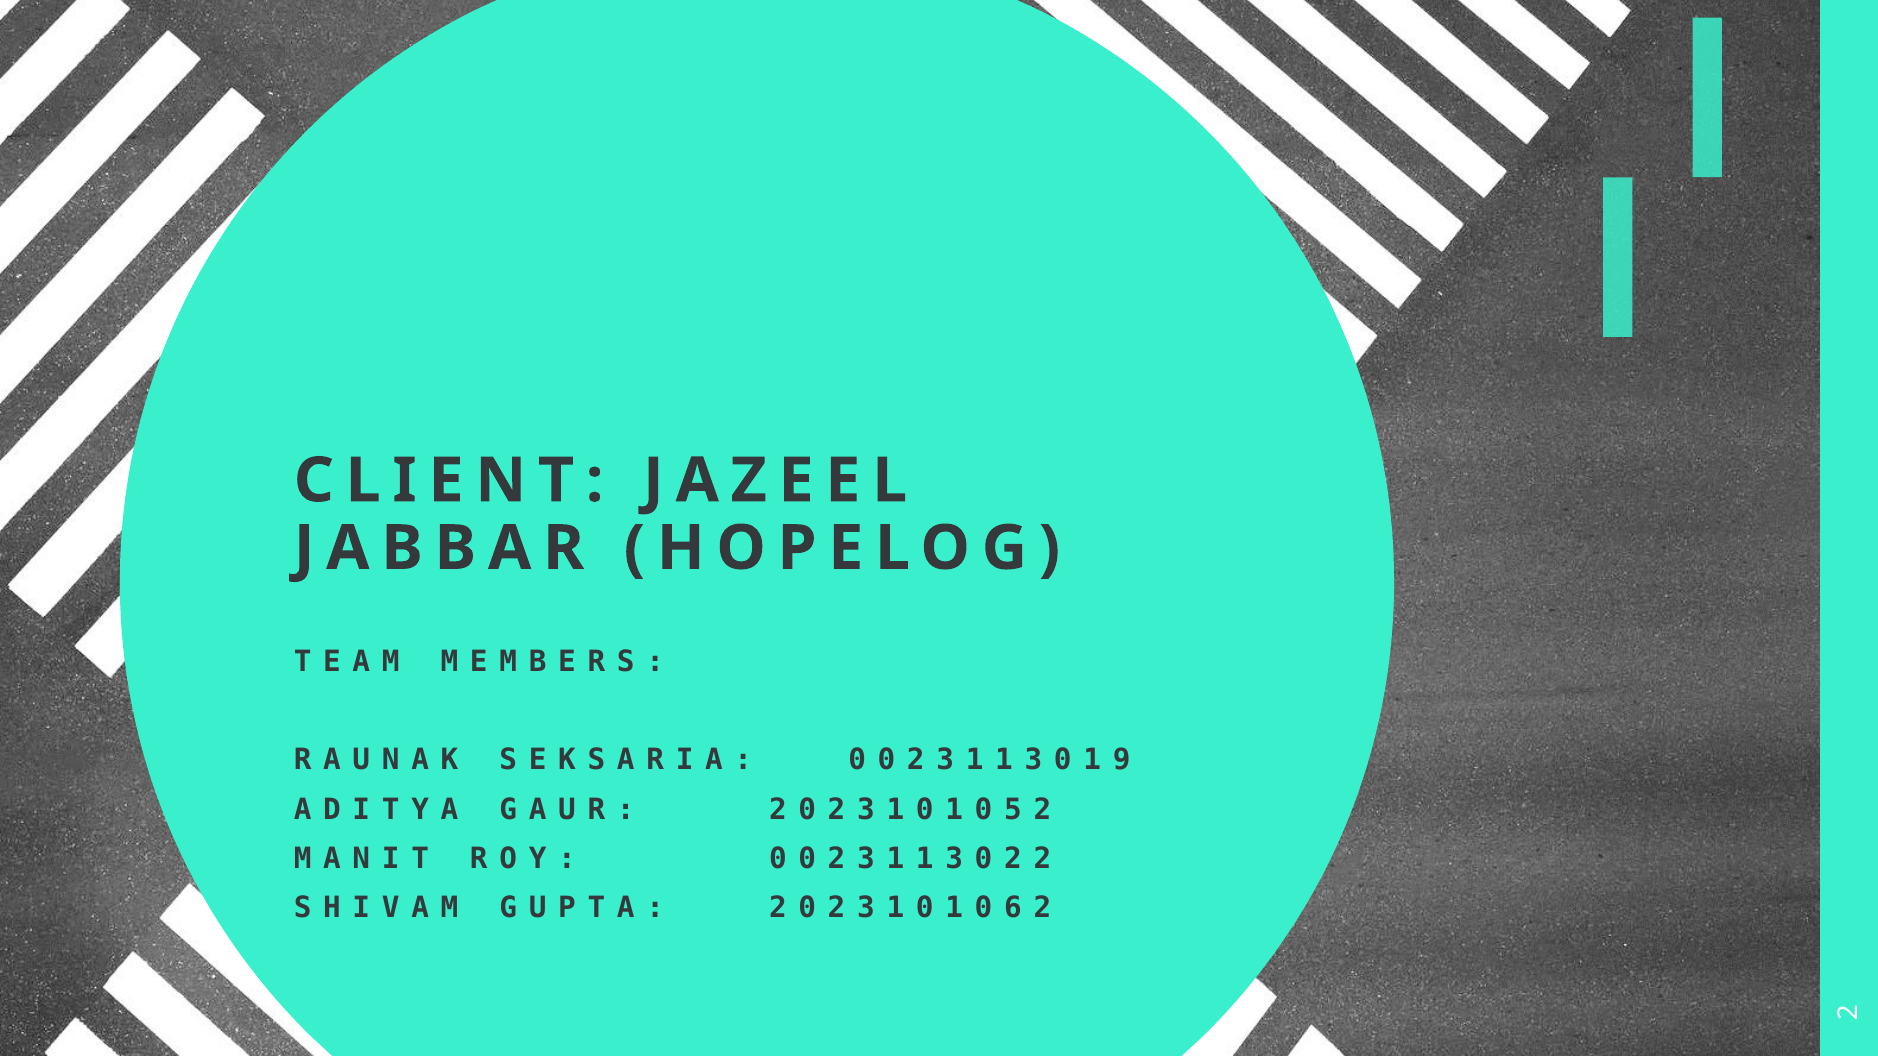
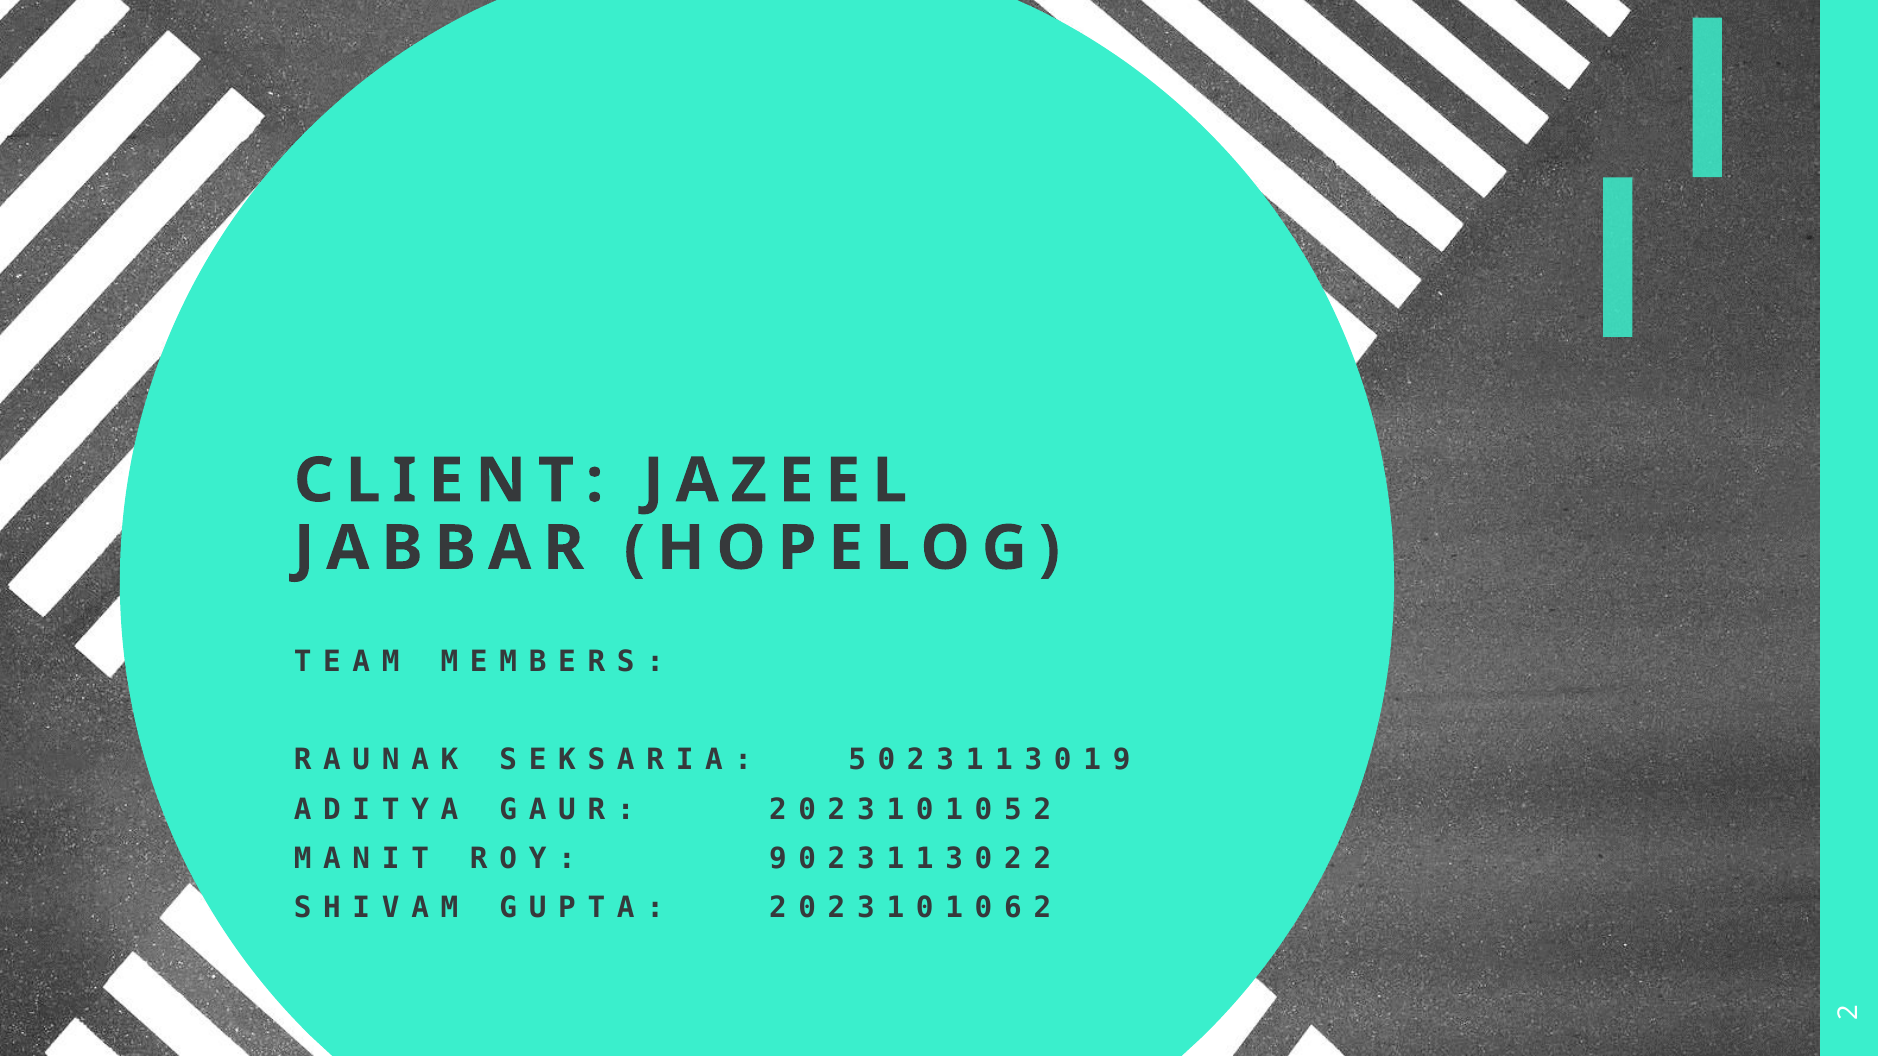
0: 0 -> 5 (857, 760)
0: 0 -> 9 (778, 859)
